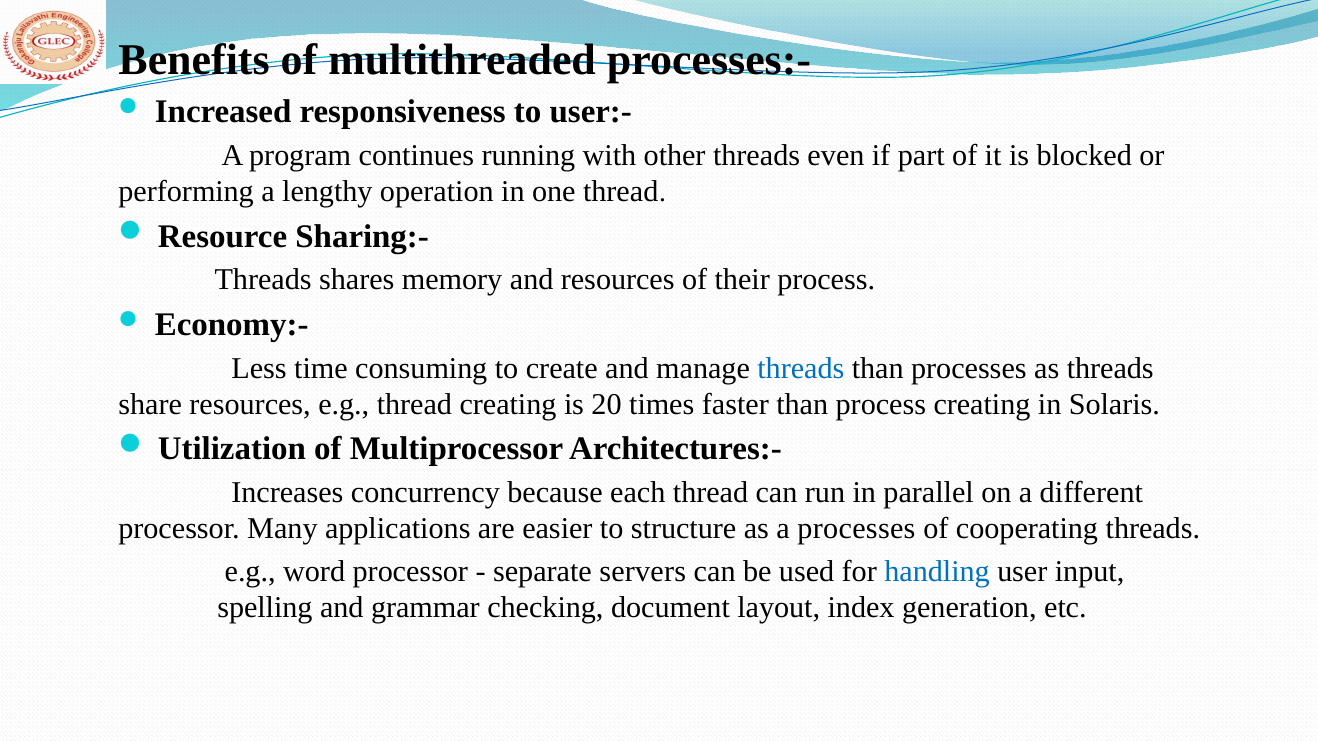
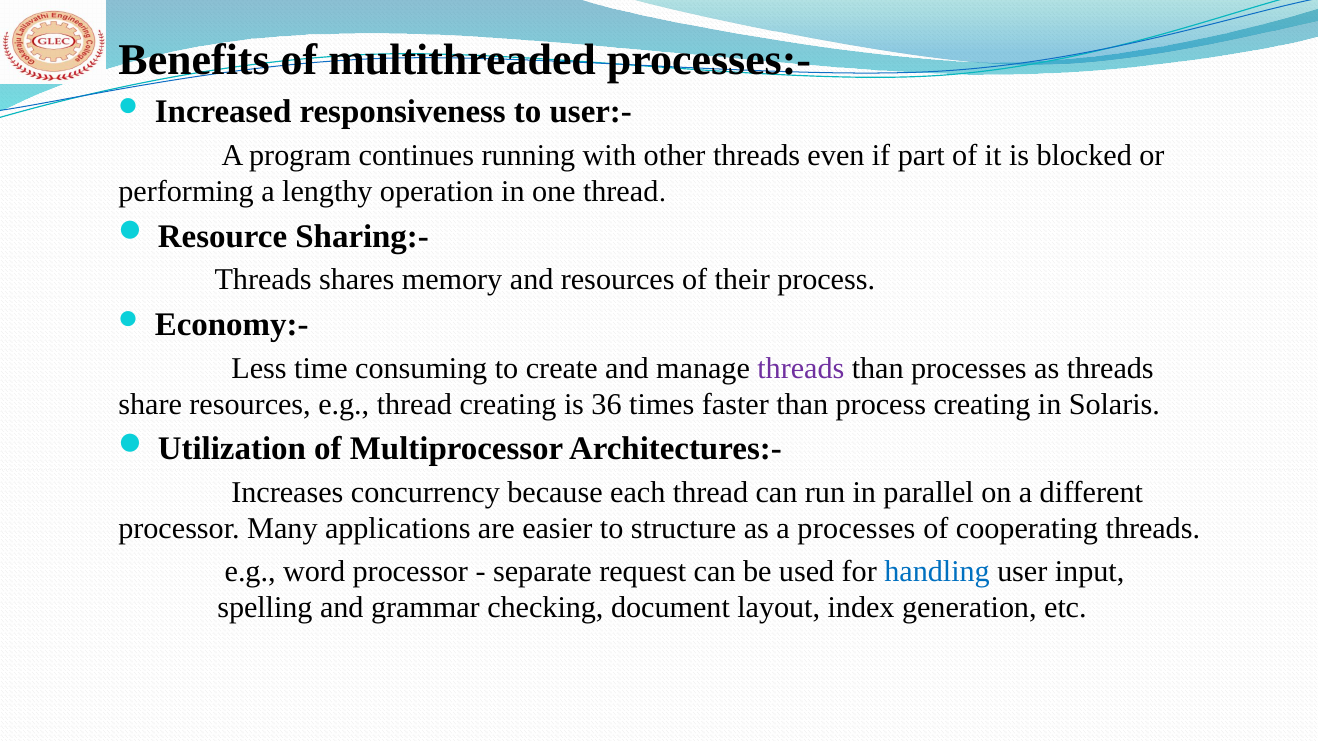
threads colour: blue -> purple (801, 368)
20: 20 -> 36 (607, 405)
servers: servers -> request (643, 571)
